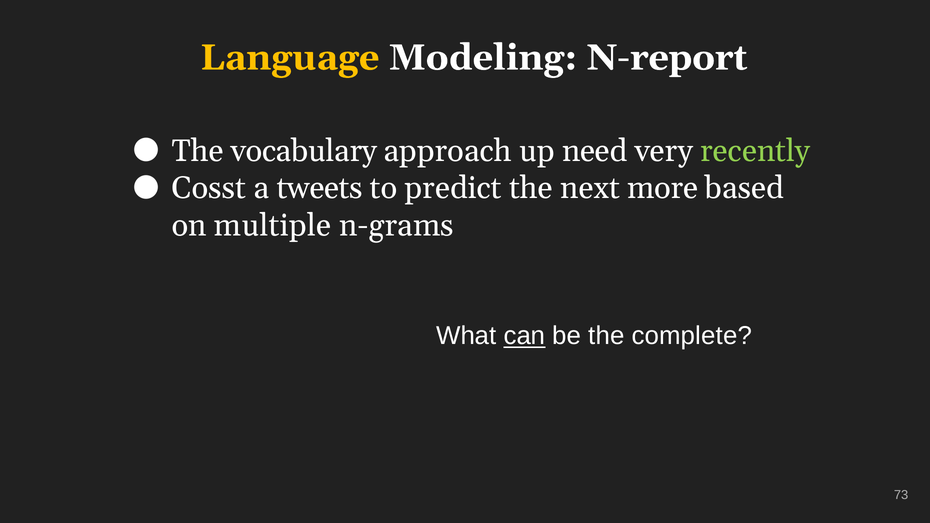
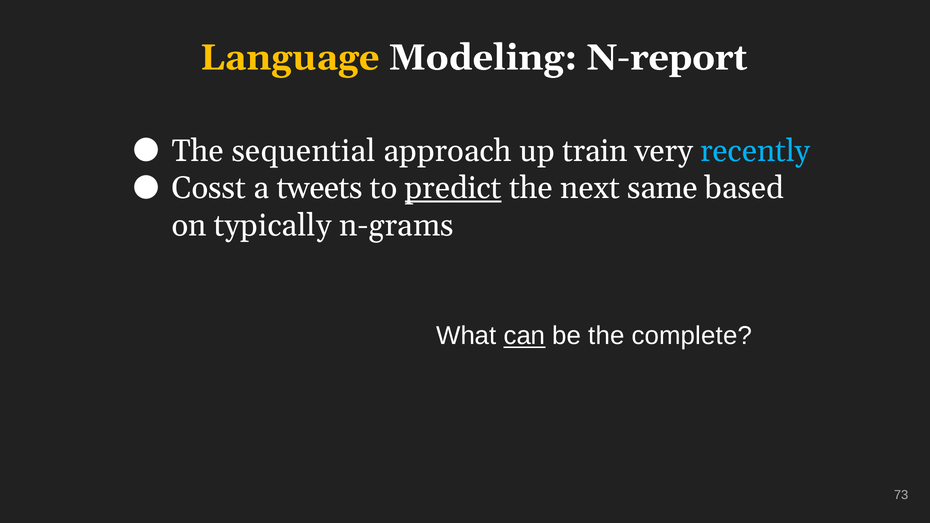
vocabulary: vocabulary -> sequential (304, 151)
need: need -> train (595, 151)
recently colour: light green -> light blue (755, 151)
predict underline: none -> present (453, 188)
more: more -> same (663, 188)
multiple: multiple -> typically (273, 225)
